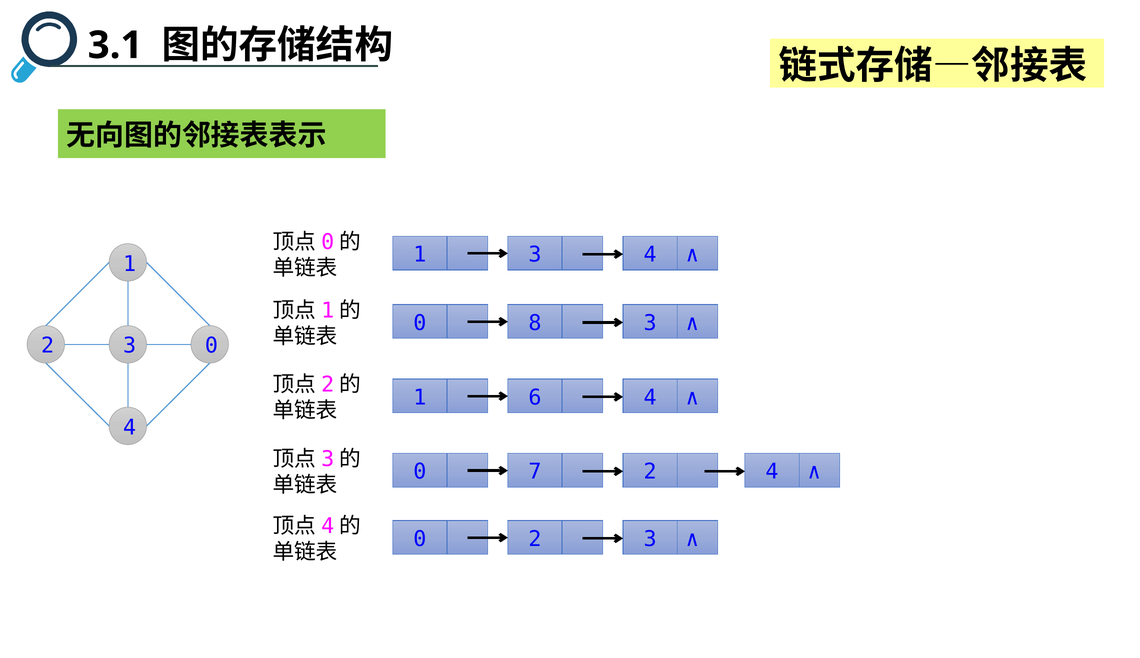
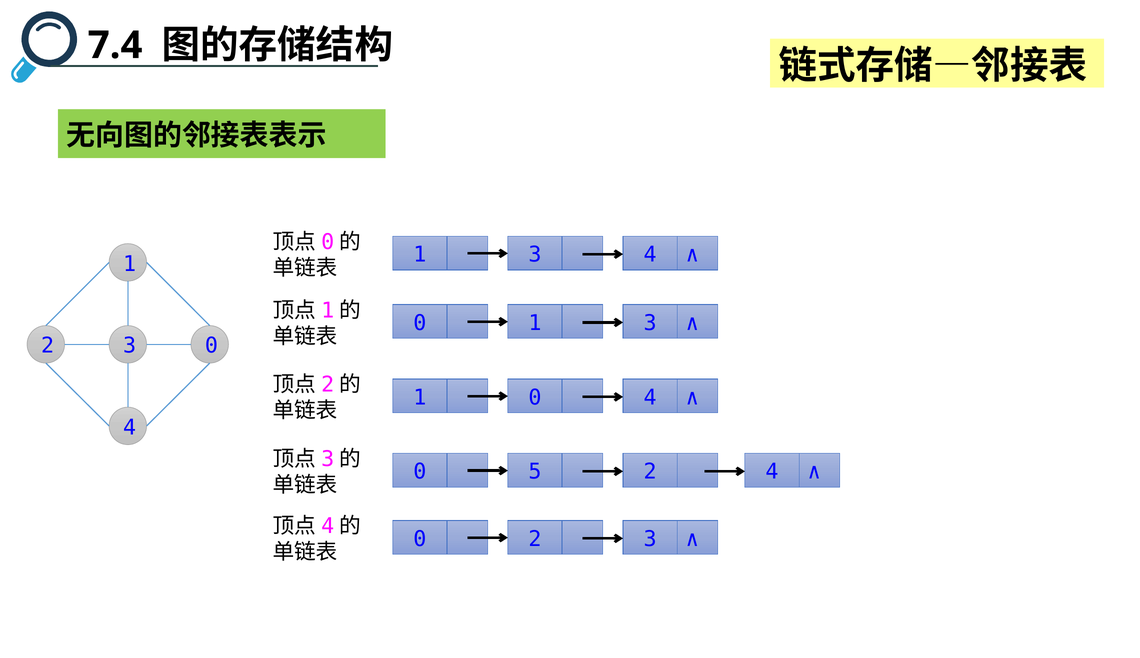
3.1: 3.1 -> 7.4 (115, 45)
0 8: 8 -> 1 (535, 323)
1 6: 6 -> 0 (535, 398)
7: 7 -> 5 (535, 472)
